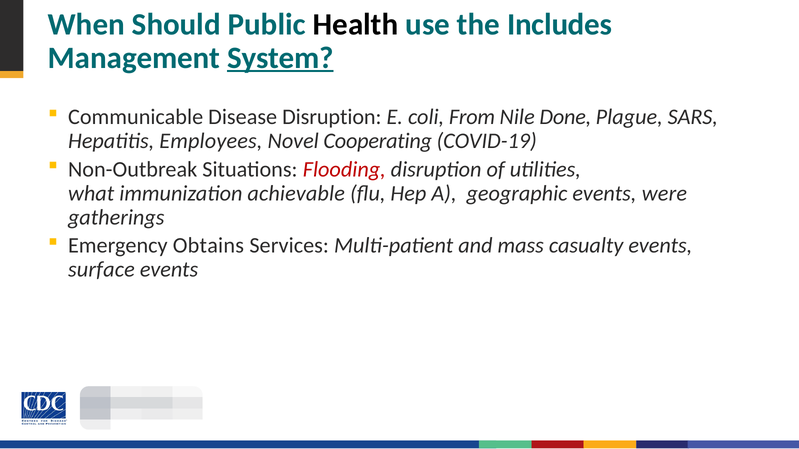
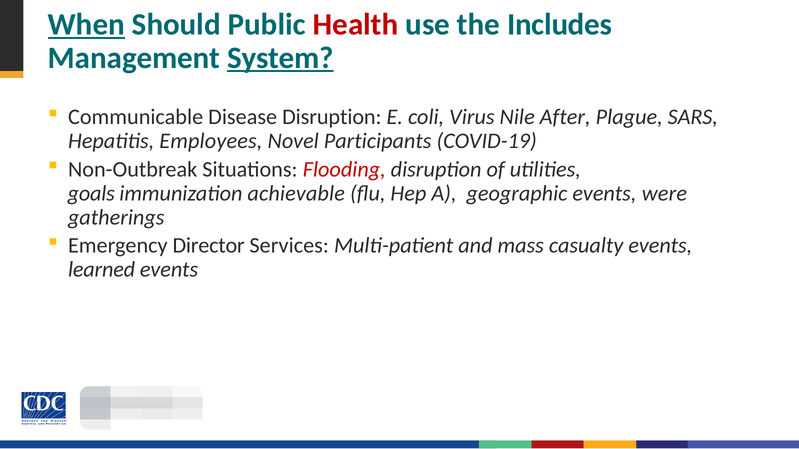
When underline: none -> present (86, 25)
Health colour: black -> red (356, 25)
From: From -> Virus (472, 117)
Done: Done -> After (565, 117)
Cooperating: Cooperating -> Participants (378, 141)
what: what -> goals (91, 193)
Obtains: Obtains -> Director (209, 246)
surface: surface -> learned (102, 270)
